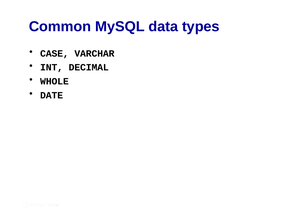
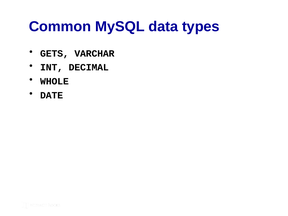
CASE: CASE -> GETS (54, 53)
